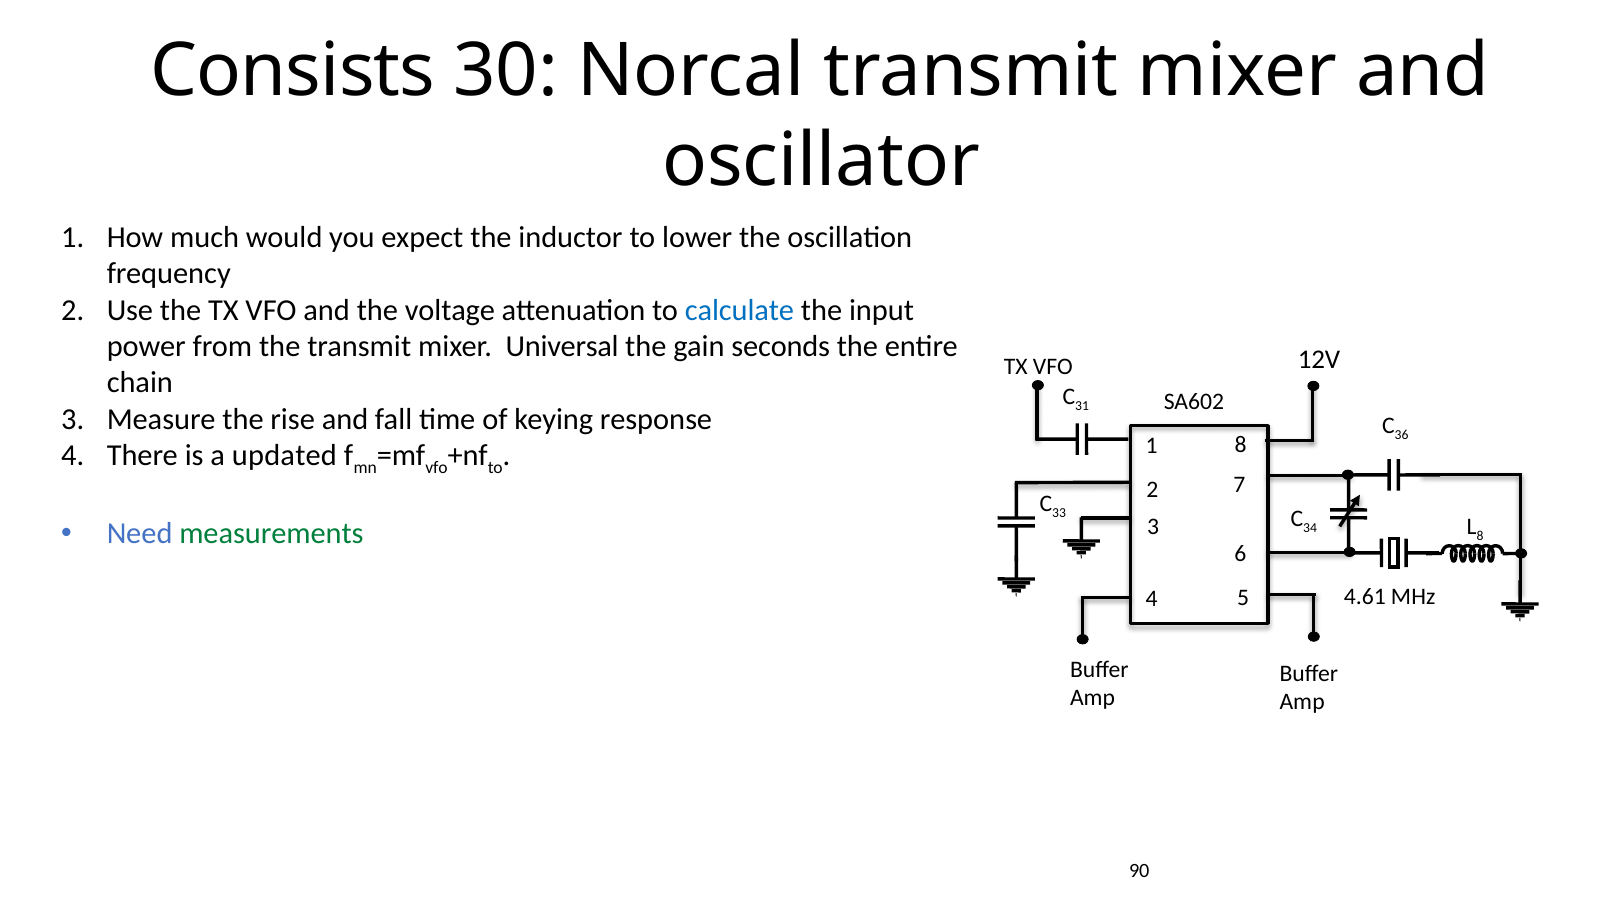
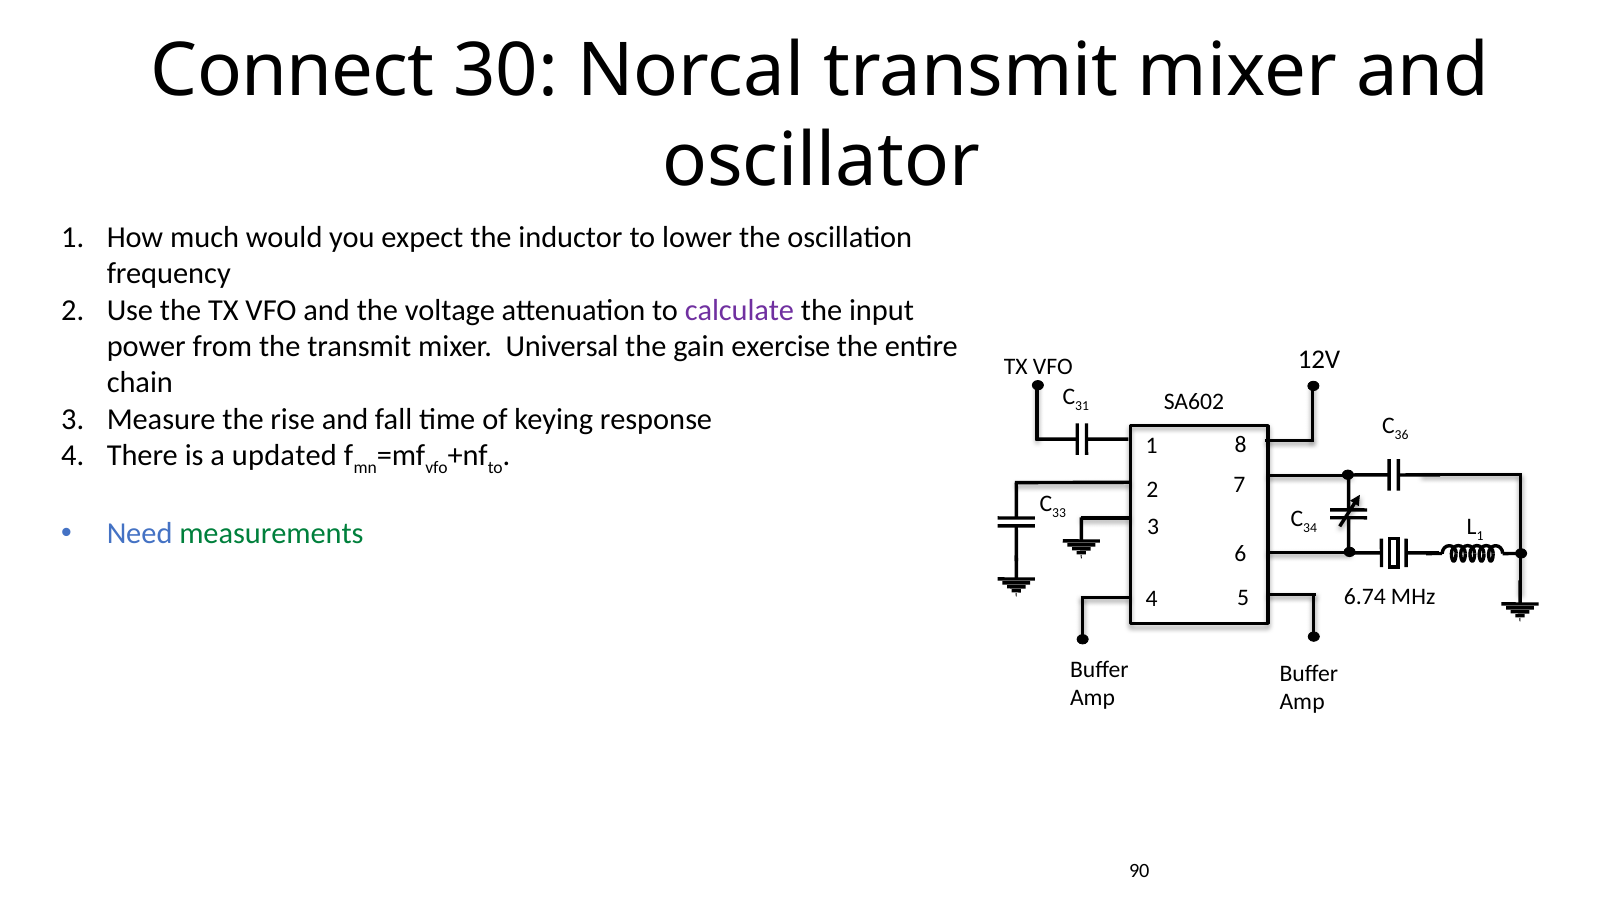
Consists: Consists -> Connect (293, 71)
calculate colour: blue -> purple (739, 310)
seconds: seconds -> exercise (781, 347)
8: 8 -> 1 (1480, 536)
4.61: 4.61 -> 6.74 (1365, 597)
